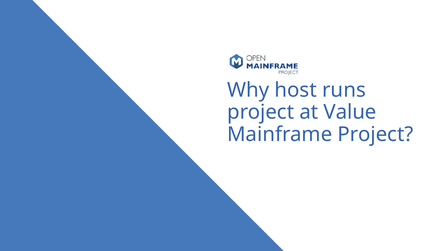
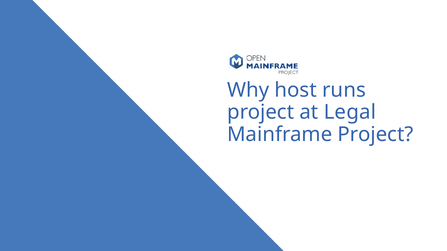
Value: Value -> Legal (350, 112)
